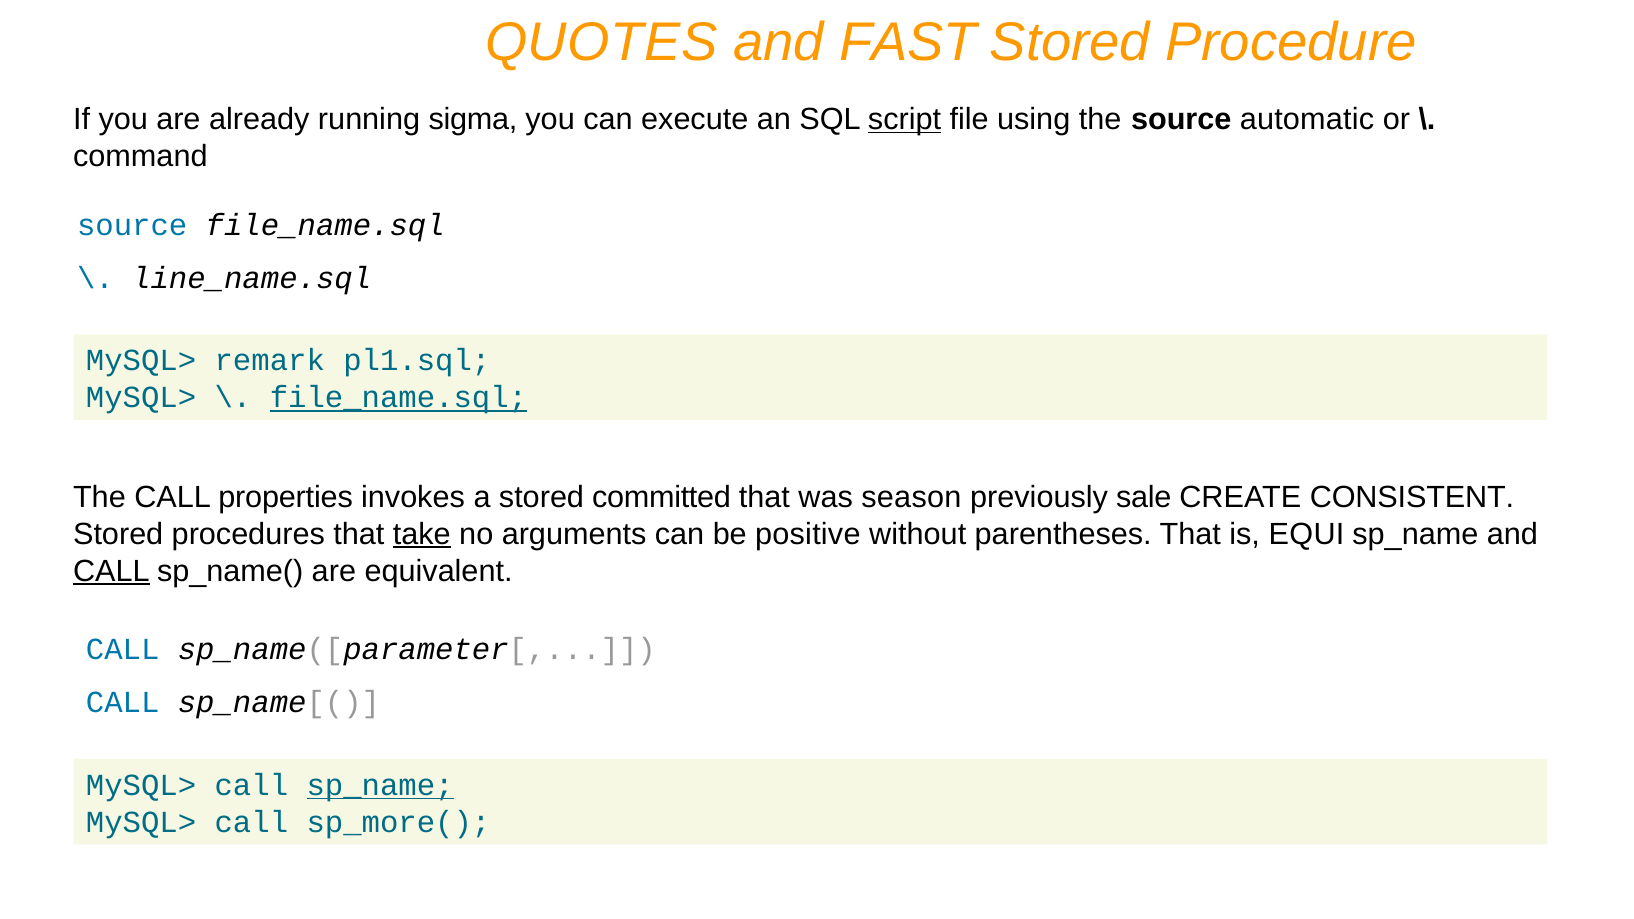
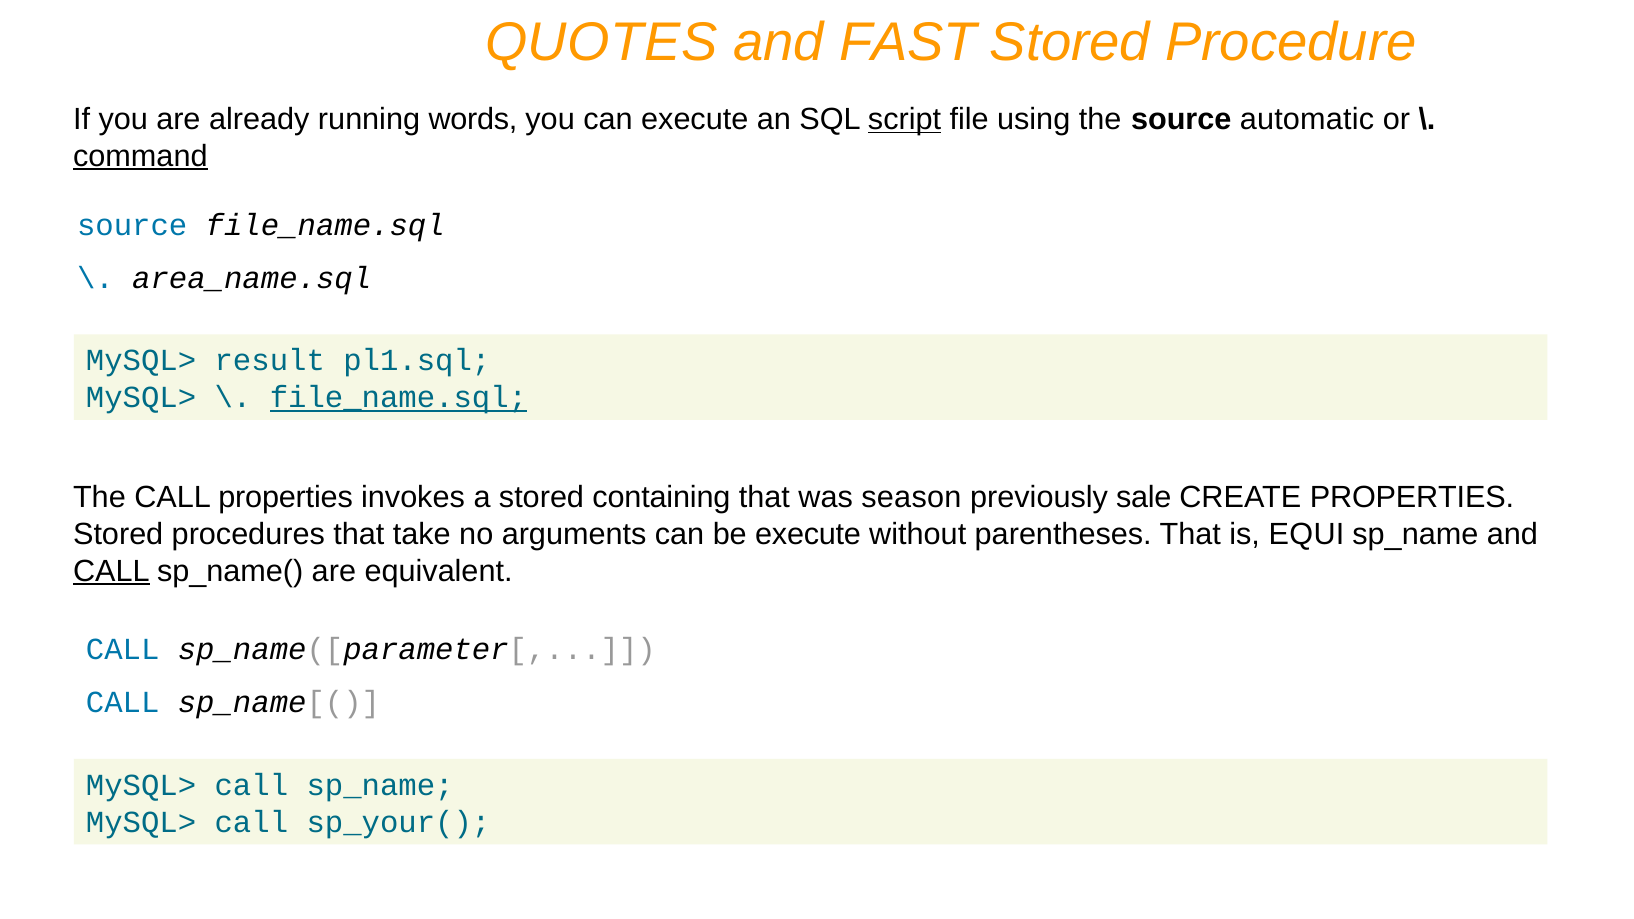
sigma: sigma -> words (473, 119)
command underline: none -> present (140, 156)
line_name.sql: line_name.sql -> area_name.sql (252, 279)
remark: remark -> result (270, 361)
committed: committed -> containing (661, 497)
CREATE CONSISTENT: CONSISTENT -> PROPERTIES (1412, 497)
take underline: present -> none (422, 534)
be positive: positive -> execute (808, 534)
sp_name underline: present -> none (380, 785)
sp_more(: sp_more( -> sp_your( (398, 822)
